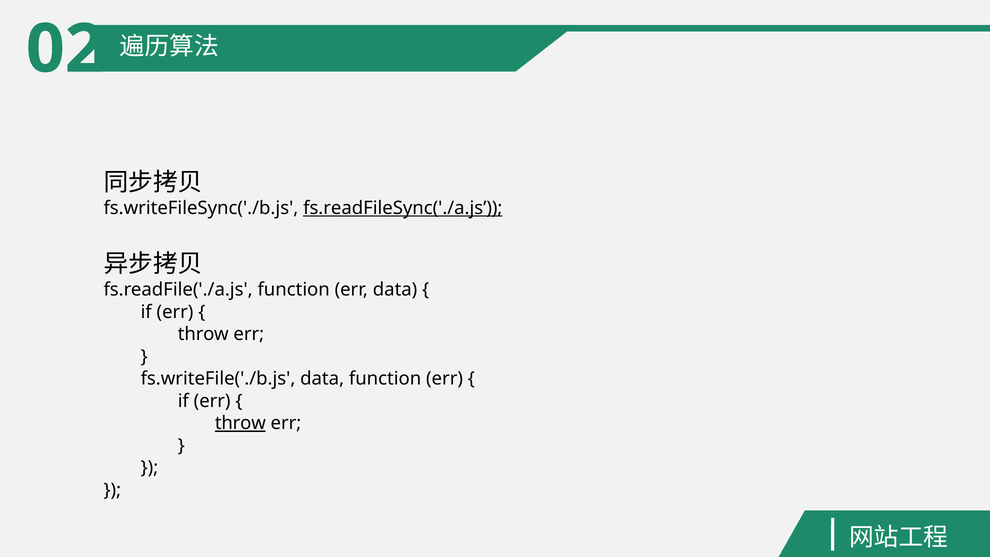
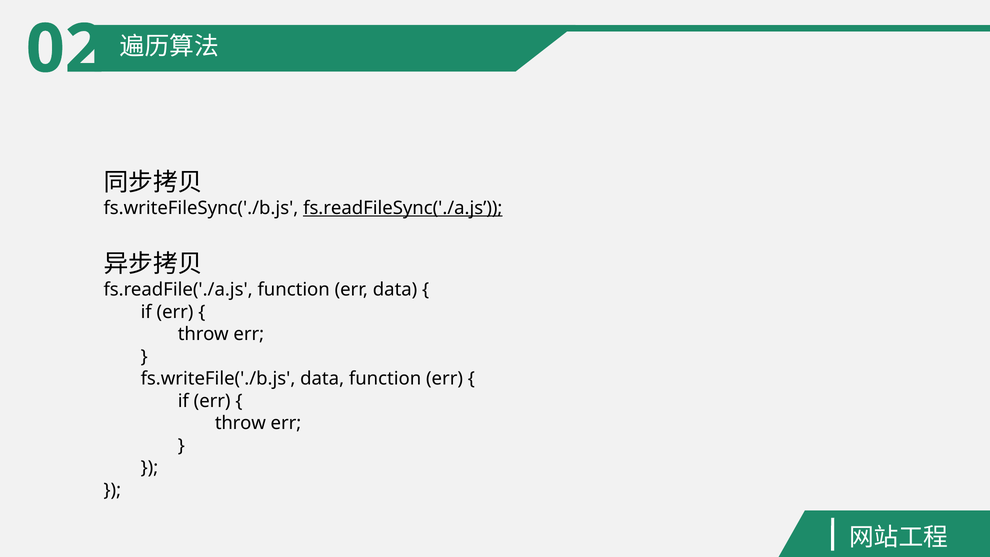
throw underline: present -> none (240, 423)
